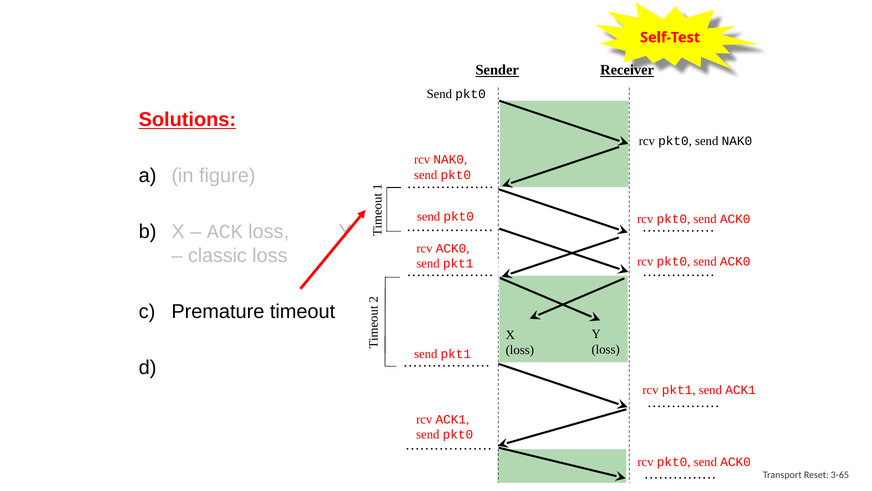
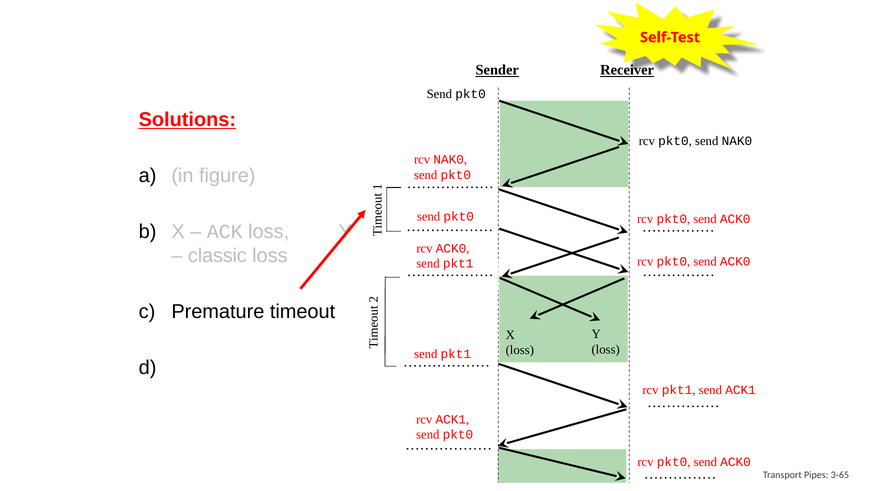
Reset: Reset -> Pipes (816, 474)
